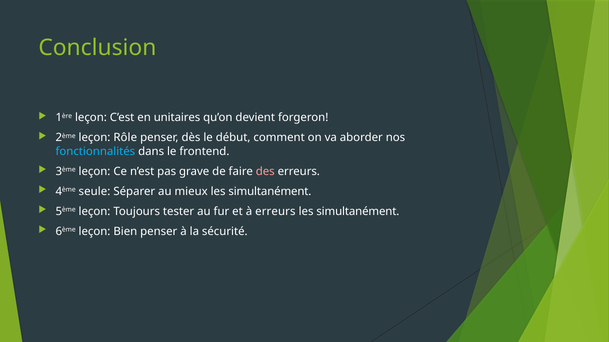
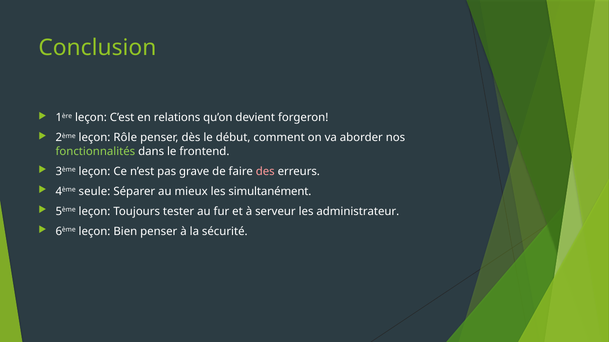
unitaires: unitaires -> relations (177, 118)
fonctionnalités colour: light blue -> light green (95, 152)
à erreurs: erreurs -> serveur (275, 212)
simultanément: simultanément -> administrateur (358, 212)
